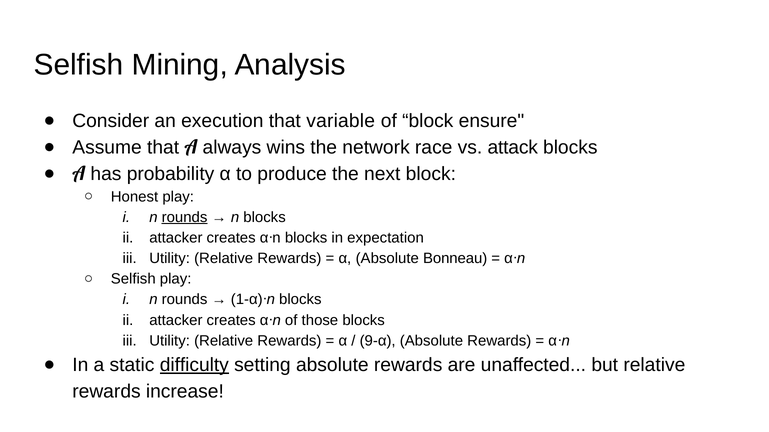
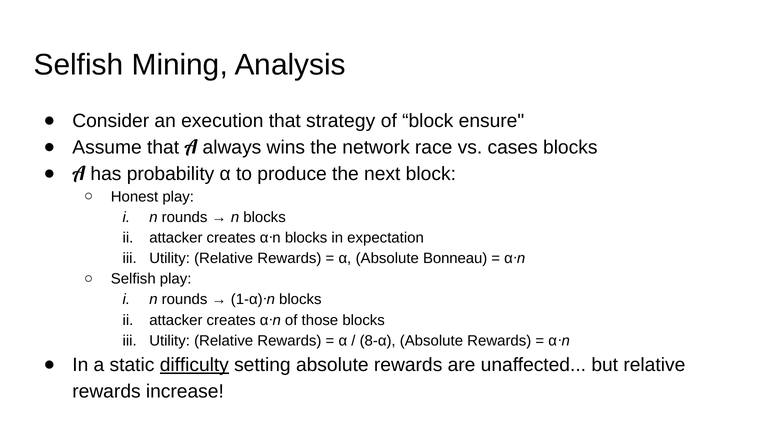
variable: variable -> strategy (341, 121)
attack: attack -> cases (513, 147)
rounds underline: present -> none (185, 217)
9-α: 9-α -> 8-α (378, 341)
